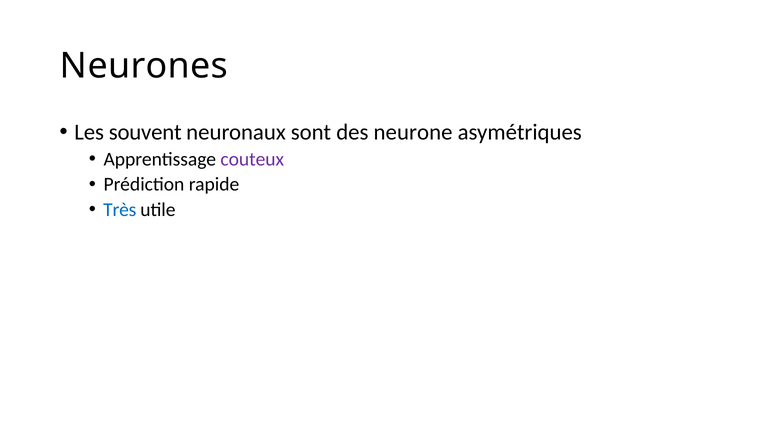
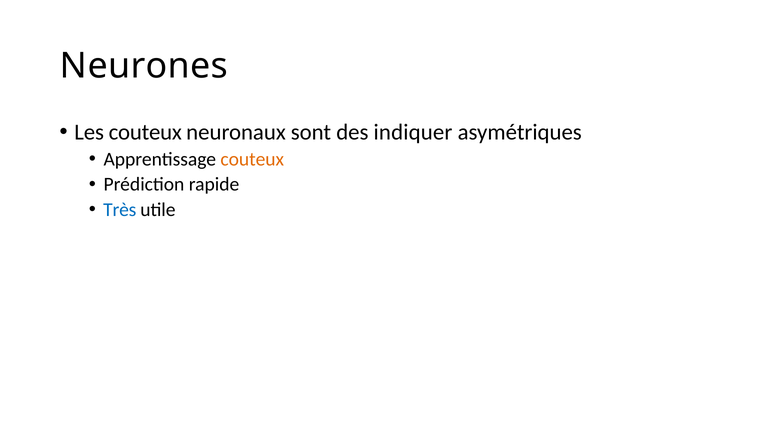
Les souvent: souvent -> couteux (145, 132)
neurone: neurone -> indiquer (413, 132)
couteux colour: purple -> orange (252, 159)
